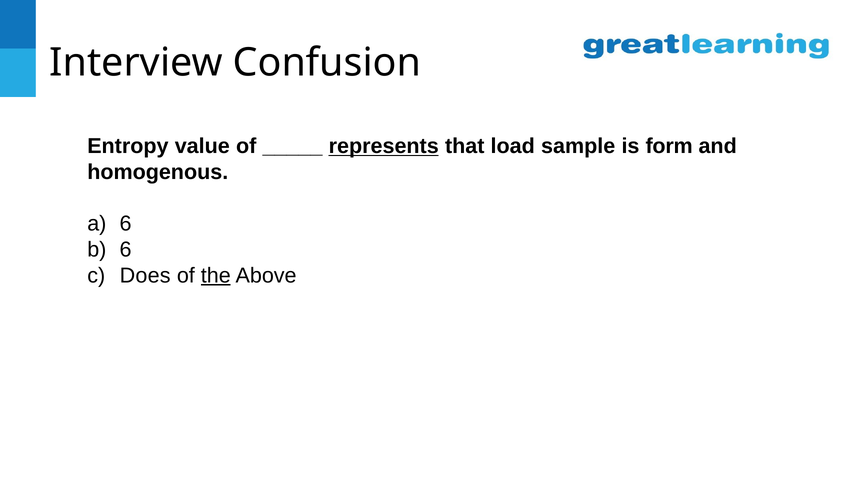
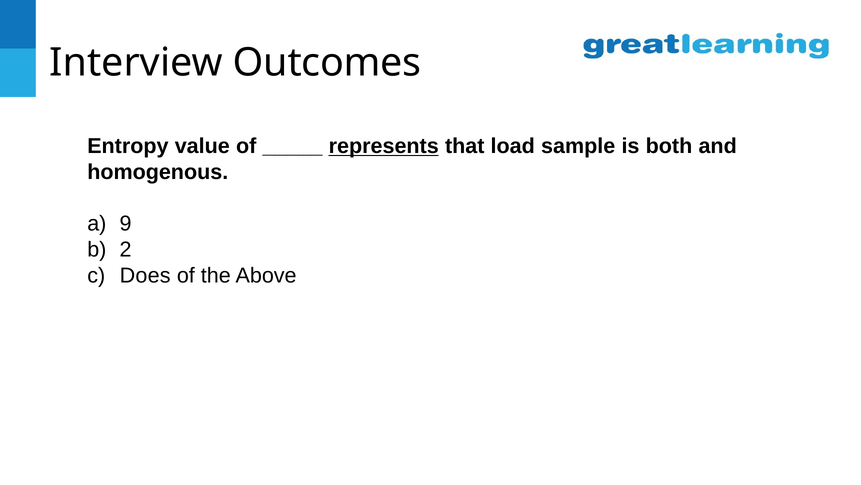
Confusion: Confusion -> Outcomes (327, 63)
form: form -> both (669, 146)
6: 6 -> 9 (126, 223)
6: 6 -> 2 (126, 249)
the underline: present -> none (216, 275)
